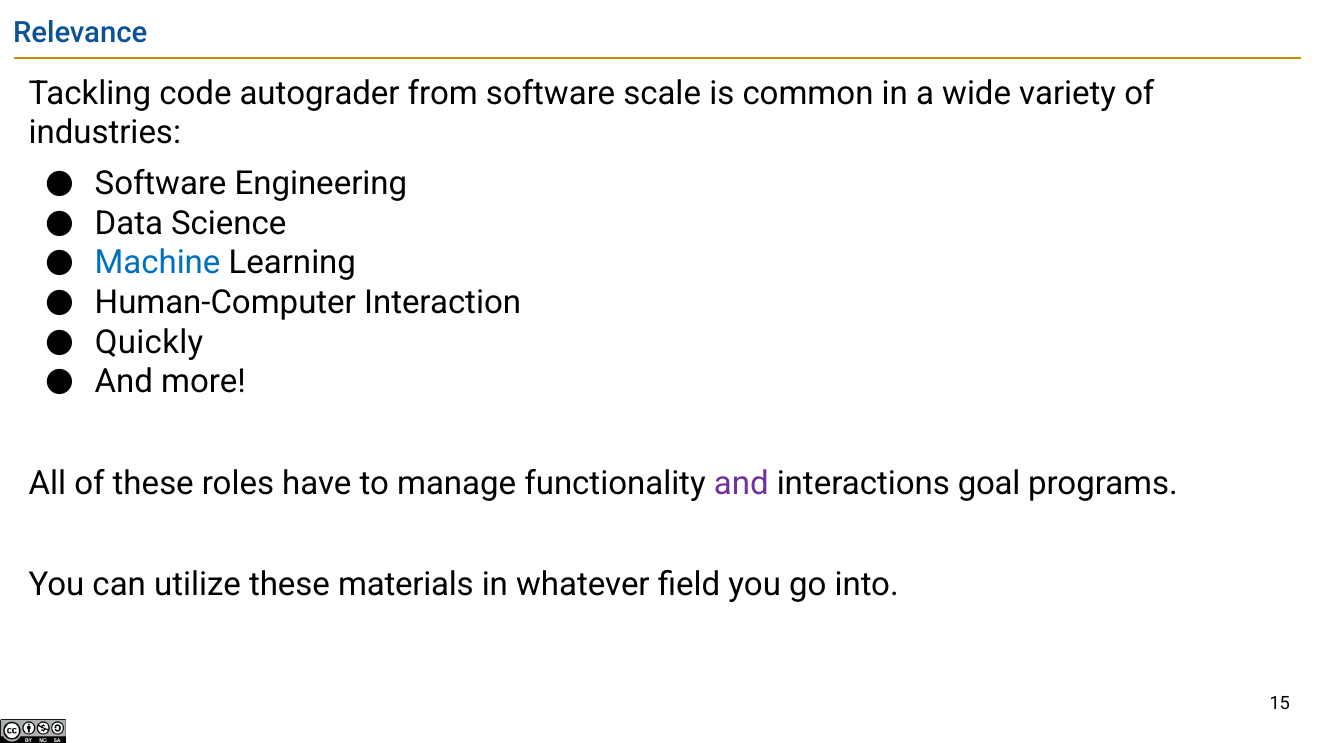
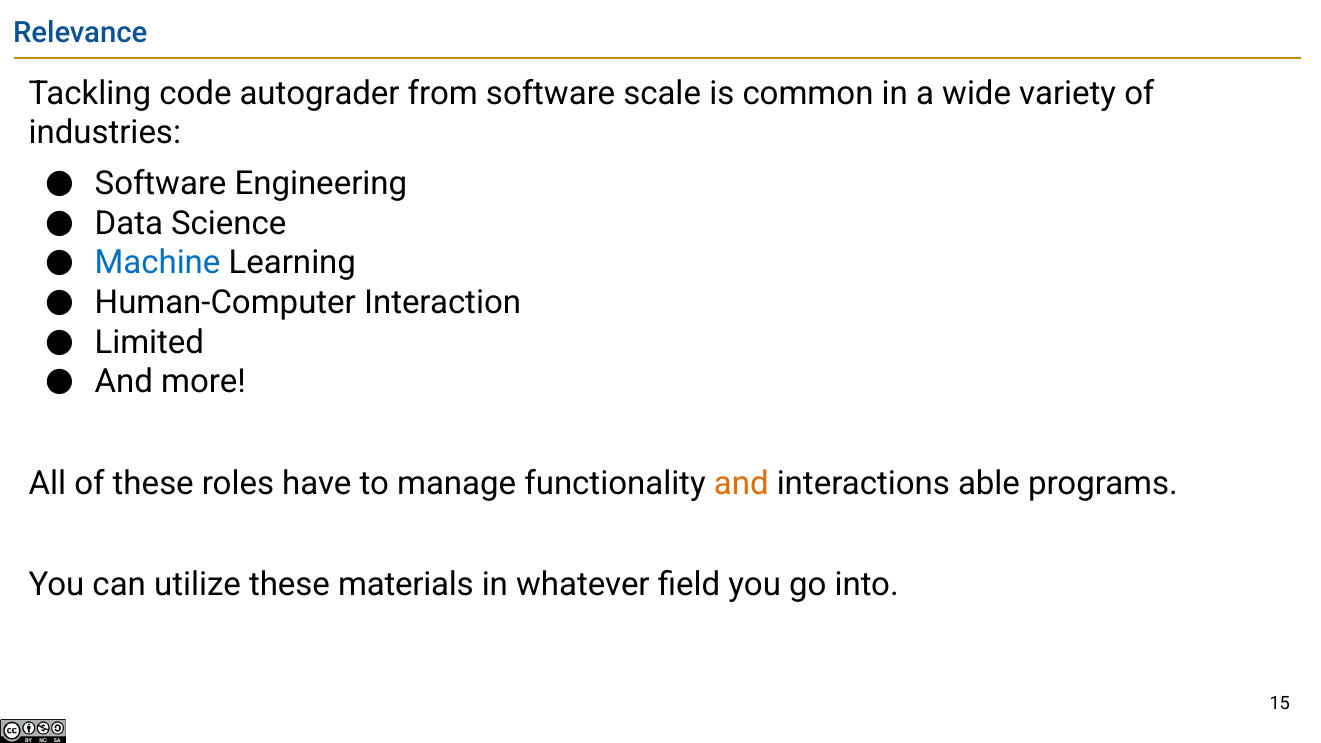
Quickly: Quickly -> Limited (149, 342)
and colour: purple -> orange (741, 483)
goal: goal -> able (989, 483)
